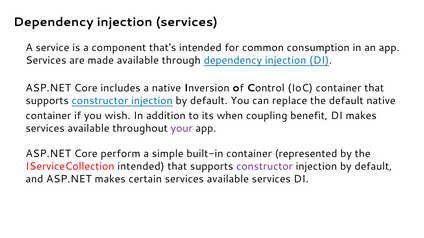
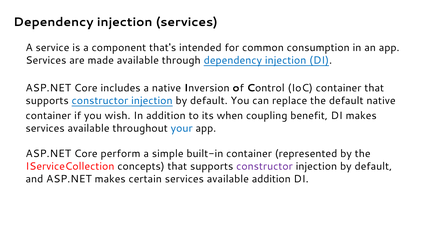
your colour: purple -> blue (182, 129)
IServiceCollection intended: intended -> concepts (141, 167)
available services: services -> addition (271, 179)
